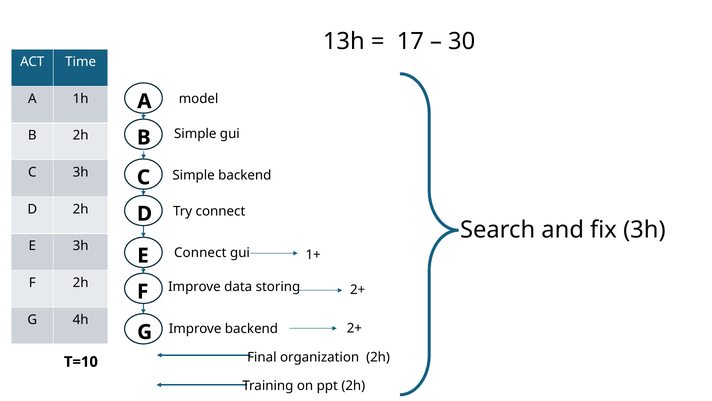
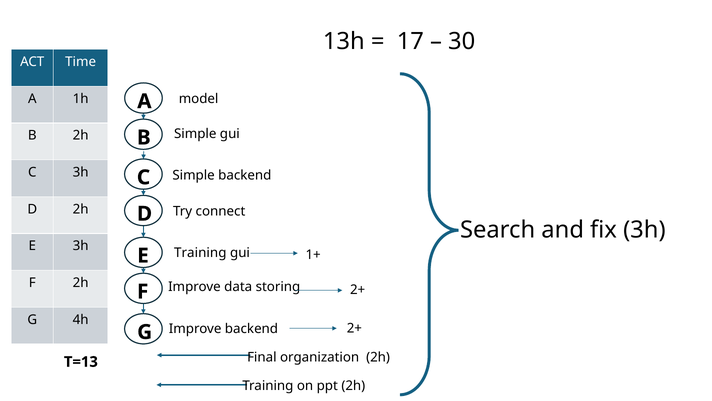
E Connect: Connect -> Training (200, 253)
T=10: T=10 -> T=13 (81, 361)
